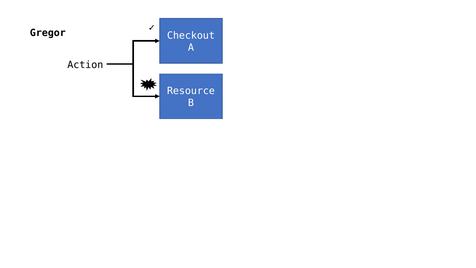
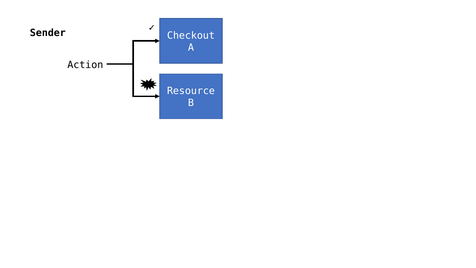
Gregor: Gregor -> Sender (48, 33)
